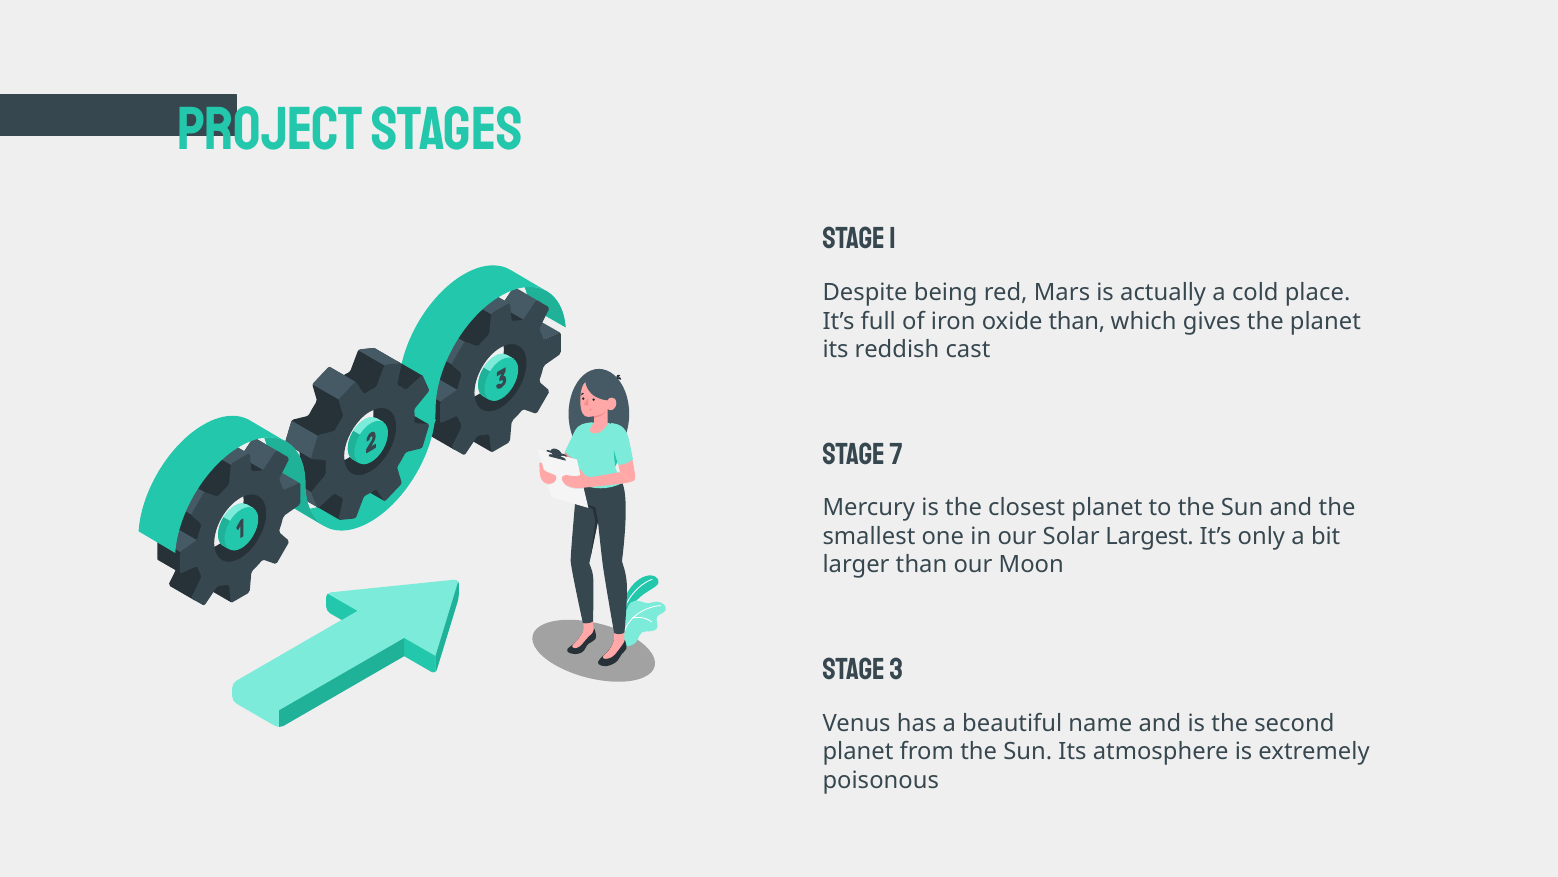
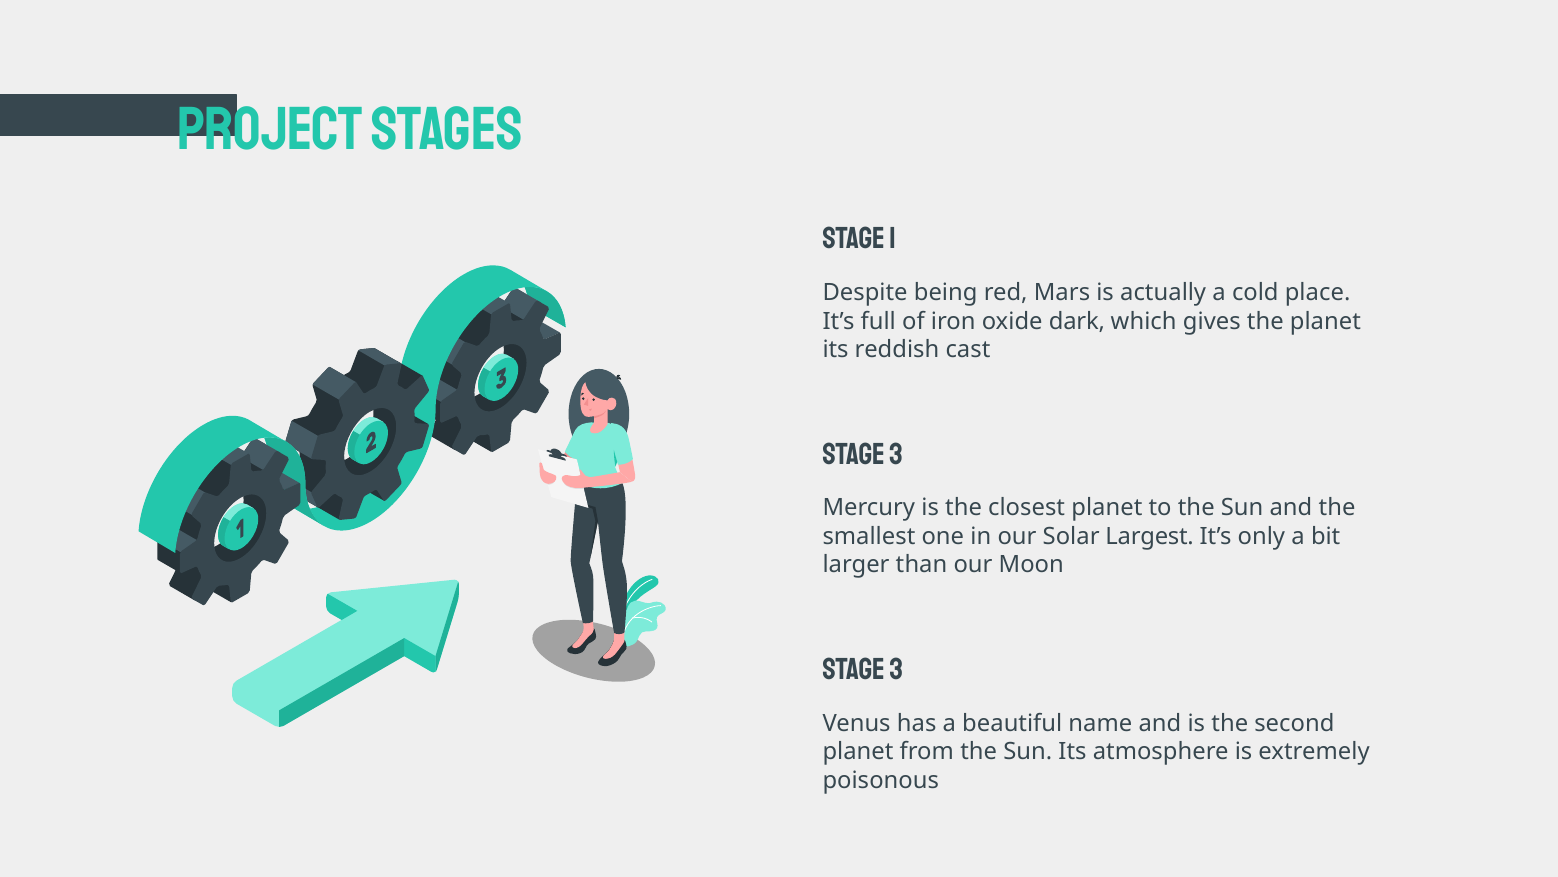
oxide than: than -> dark (1077, 321)
7: 7 -> 3 (896, 454)
